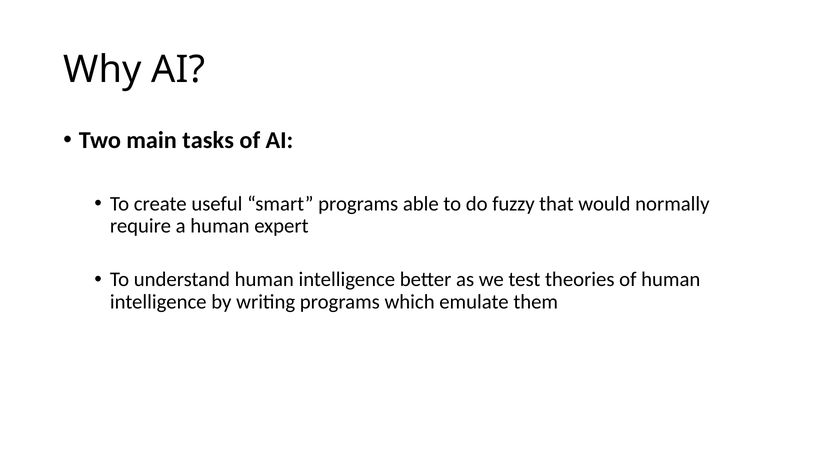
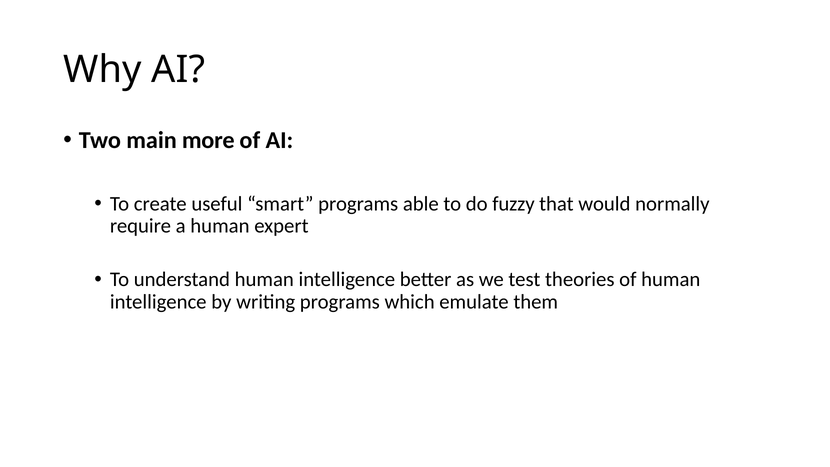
tasks: tasks -> more (208, 140)
